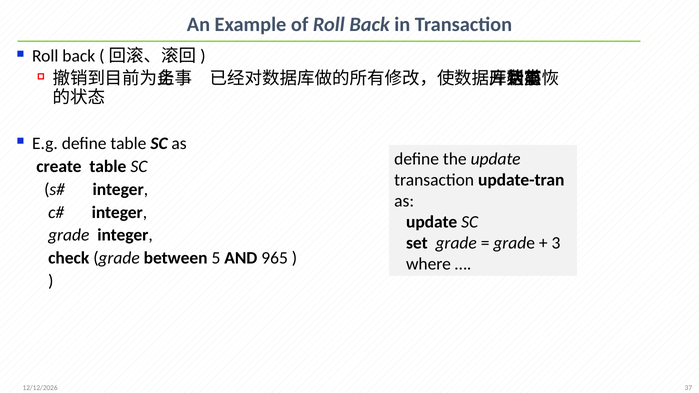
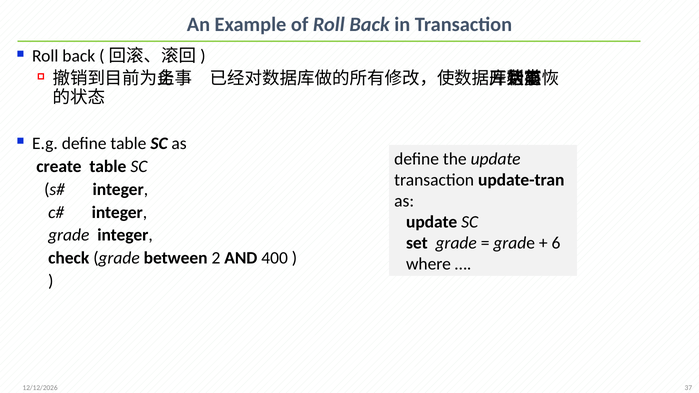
3: 3 -> 6 (556, 243)
5: 5 -> 2 (216, 258)
965: 965 -> 400 (275, 258)
